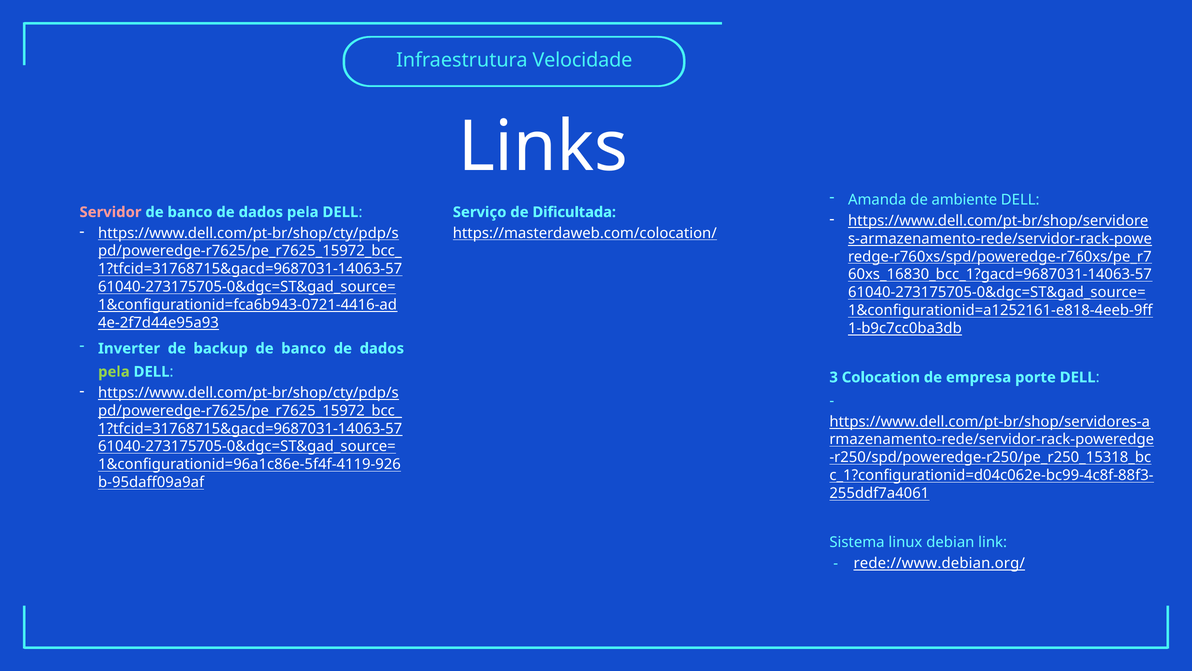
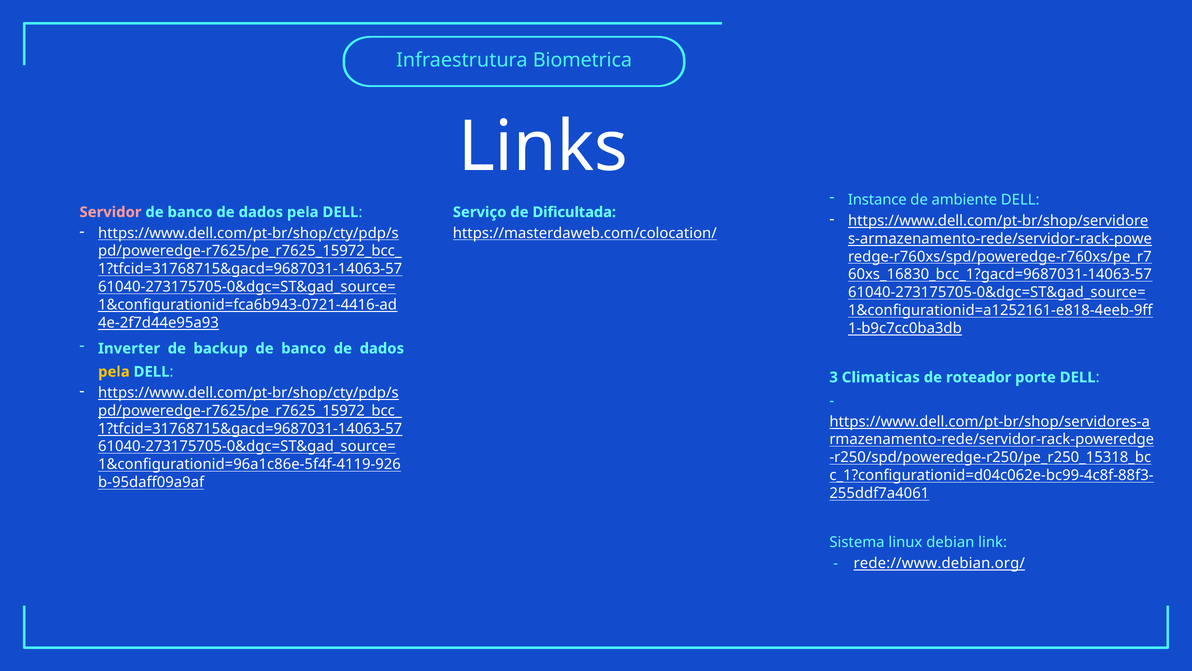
Velocidade: Velocidade -> Biometrica (582, 60)
Amanda: Amanda -> Instance (877, 200)
pela colour: light green -> yellow (114, 372)
Colocation: Colocation -> Climaticas (881, 377)
empresa: empresa -> roteador (979, 377)
